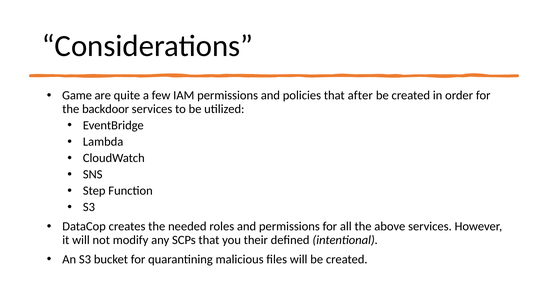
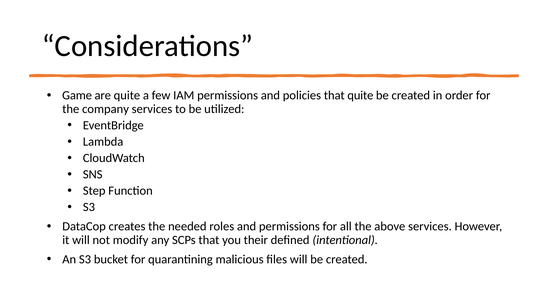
that after: after -> quite (360, 95)
backdoor: backdoor -> company (106, 109)
